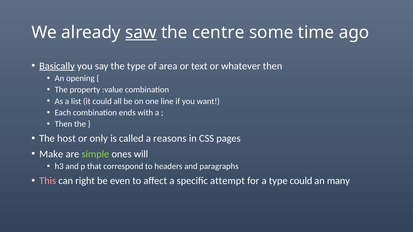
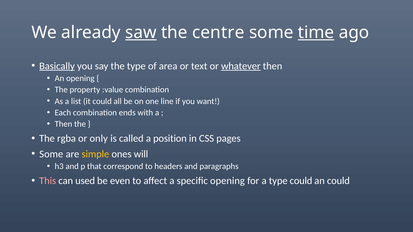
time underline: none -> present (316, 32)
whatever underline: none -> present (241, 66)
host: host -> rgba (66, 139)
reasons: reasons -> position (170, 139)
Make: Make -> Some (51, 154)
simple colour: light green -> yellow (95, 154)
right: right -> used (85, 181)
specific attempt: attempt -> opening (227, 181)
an many: many -> could (338, 181)
